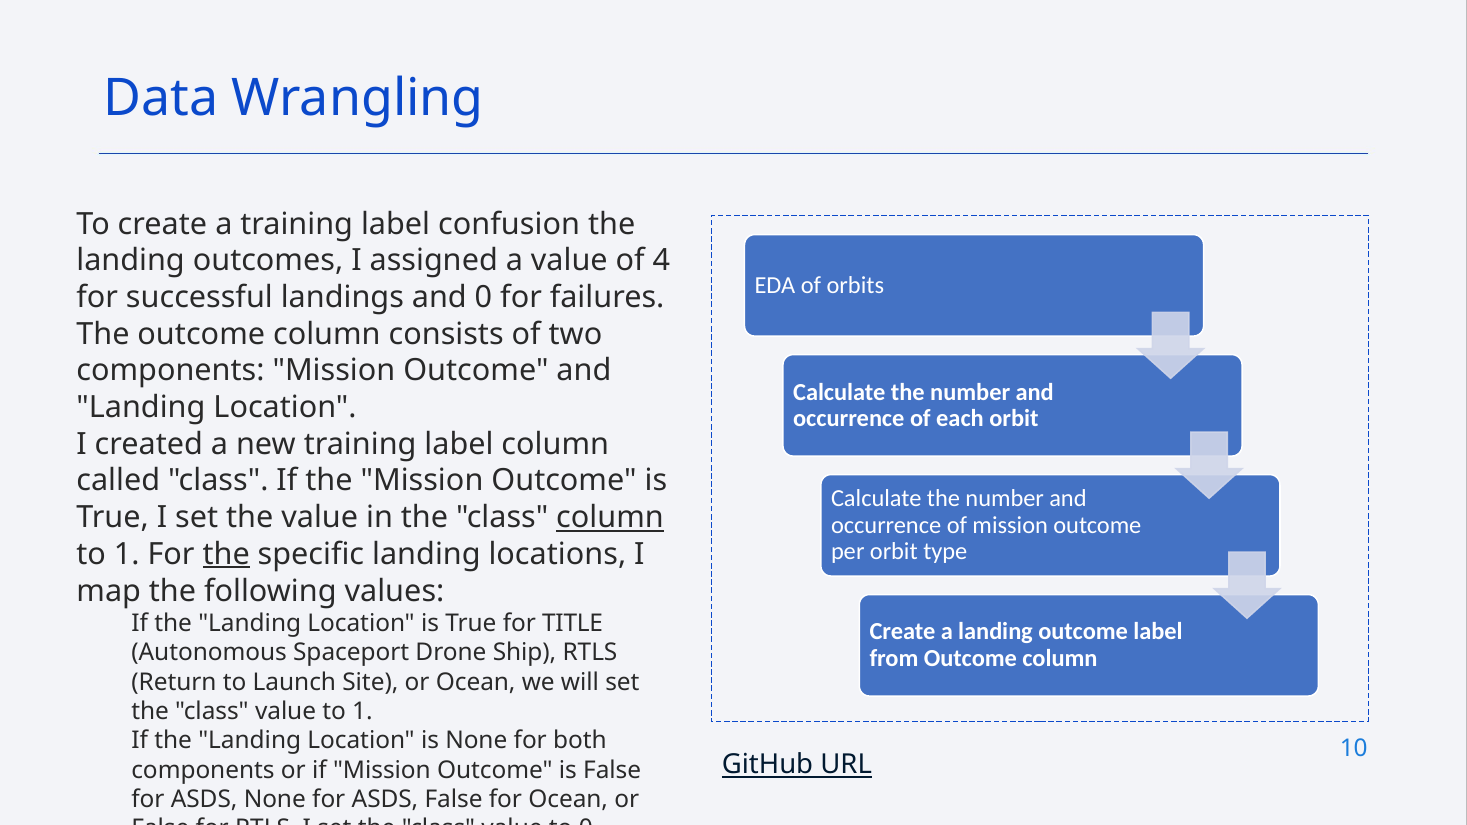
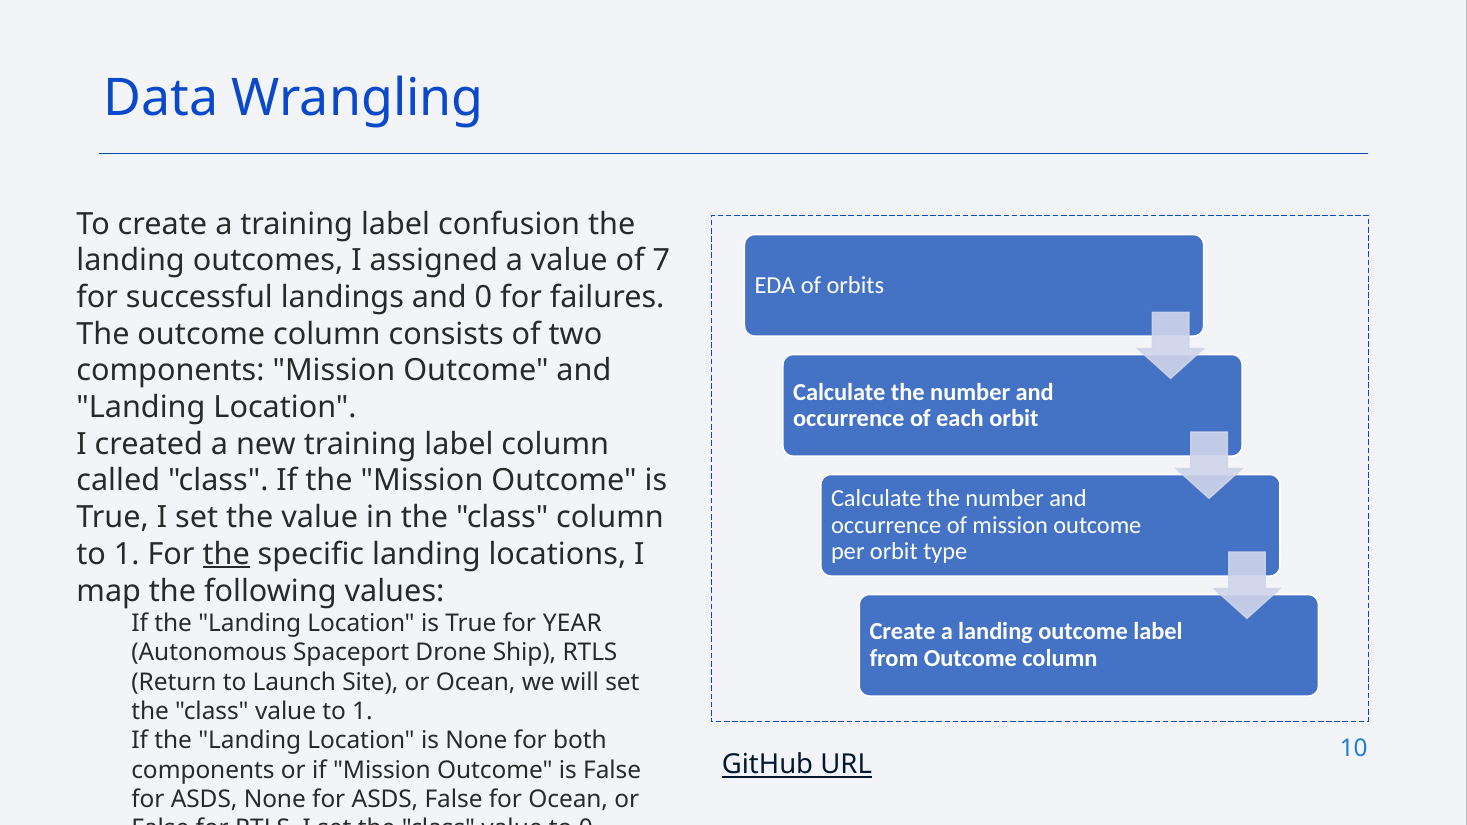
4: 4 -> 7 (661, 261)
column underline: present -> none (610, 518)
TITLE: TITLE -> YEAR (572, 624)
